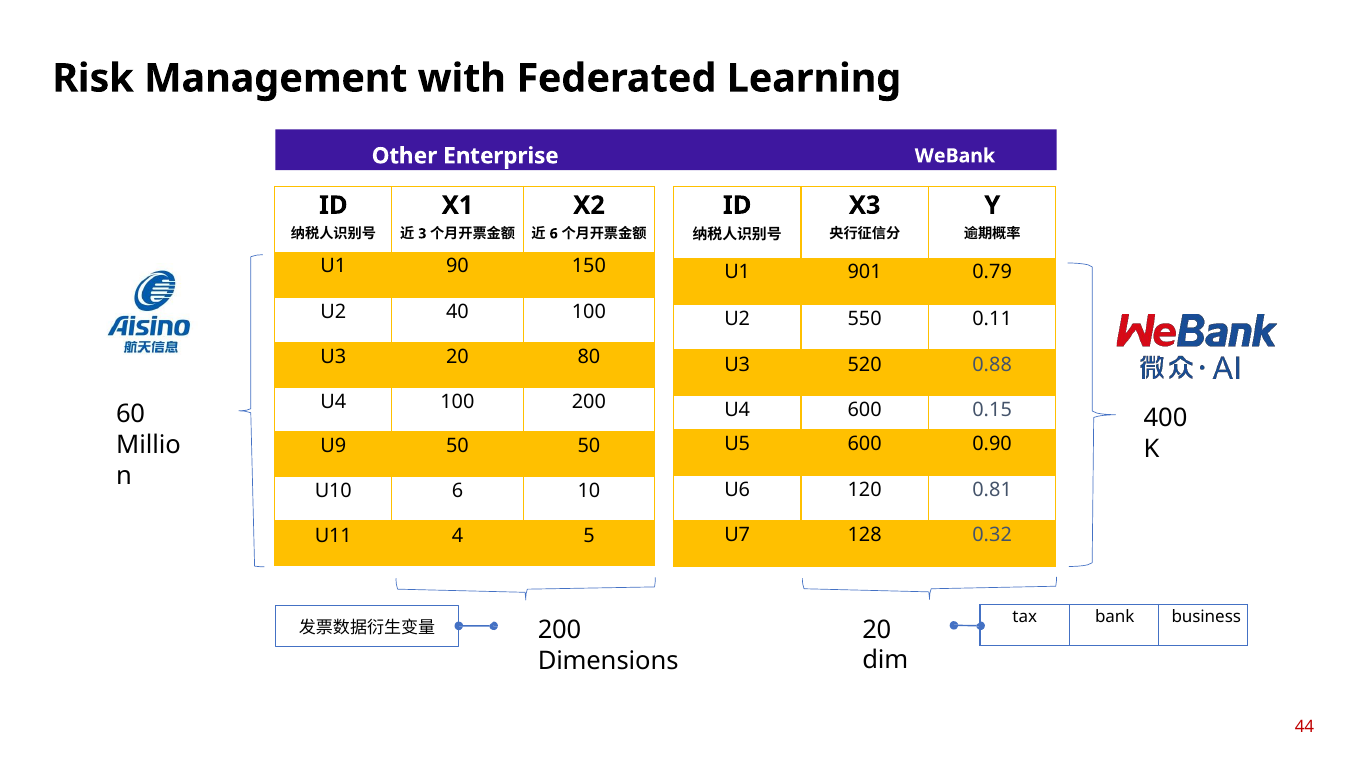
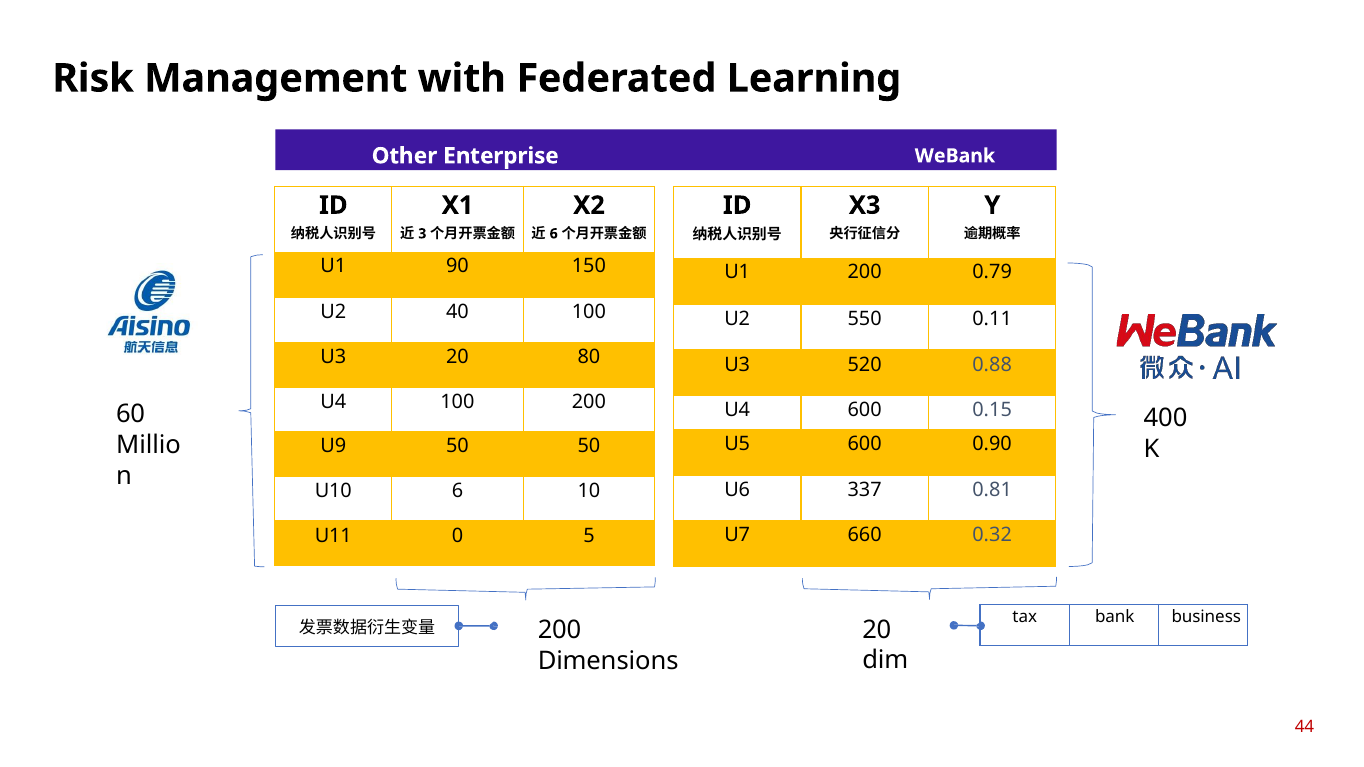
U1 901: 901 -> 200 (865, 272)
120: 120 -> 337 (865, 490)
128: 128 -> 660 (865, 535)
4: 4 -> 0 (458, 536)
